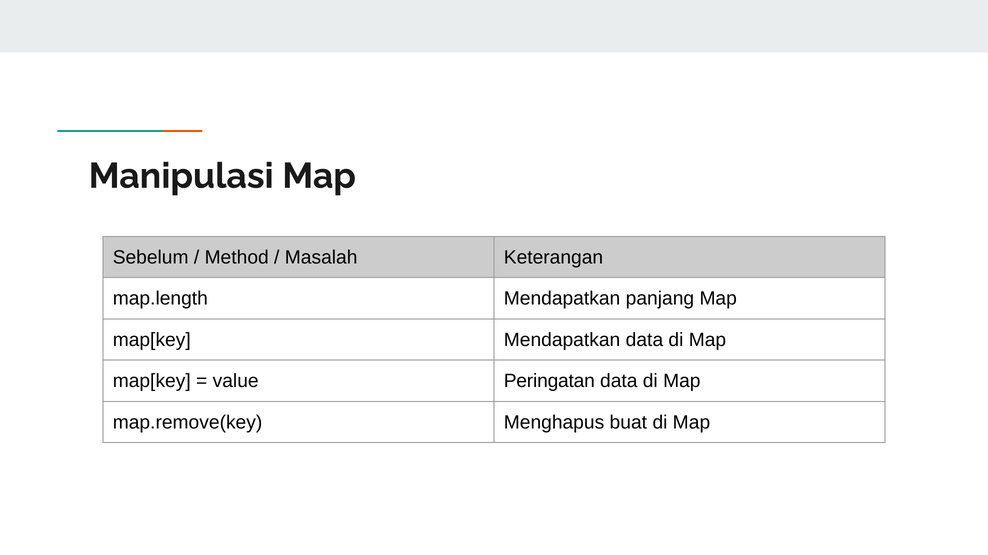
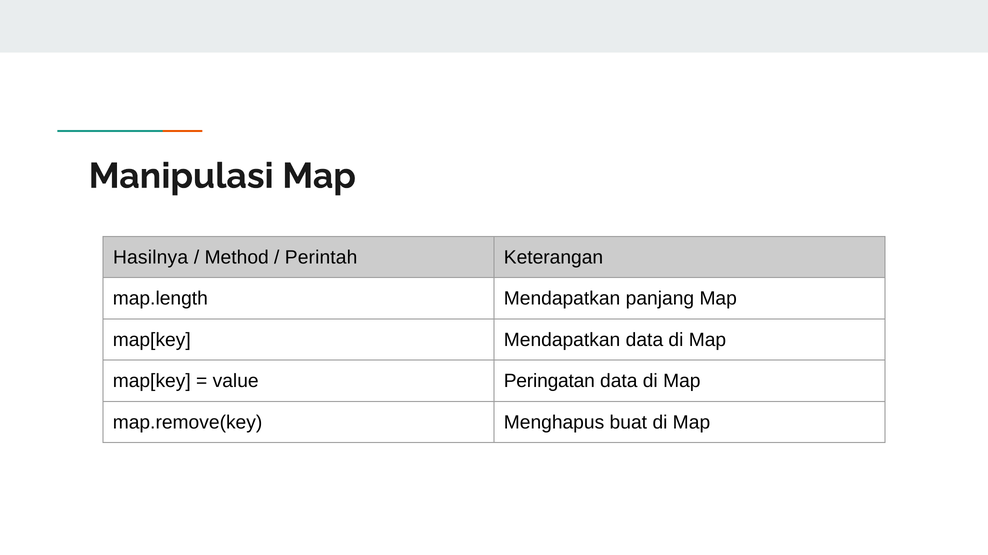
Sebelum: Sebelum -> Hasilnya (151, 258)
Masalah: Masalah -> Perintah (321, 258)
